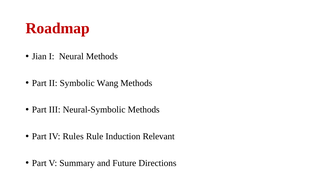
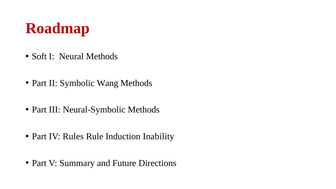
Jian: Jian -> Soft (39, 56)
Relevant: Relevant -> Inability (159, 136)
